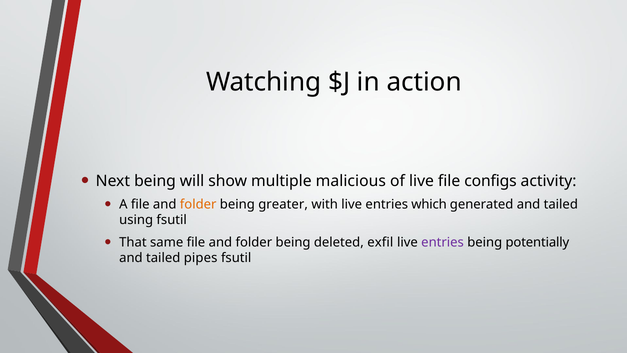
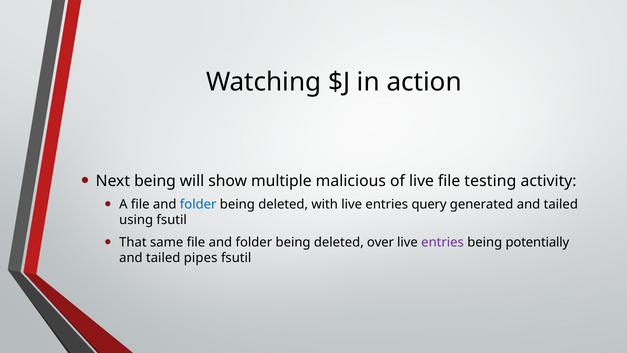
configs: configs -> testing (490, 181)
folder colour: orange -> blue (198, 204)
greater: greater -> deleted (283, 204)
which: which -> query (429, 204)
exfil: exfil -> over (380, 242)
